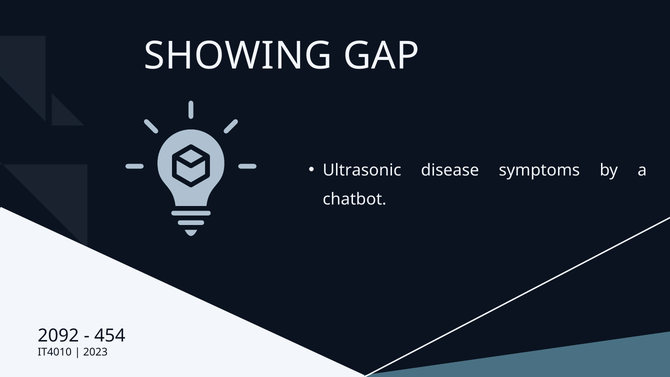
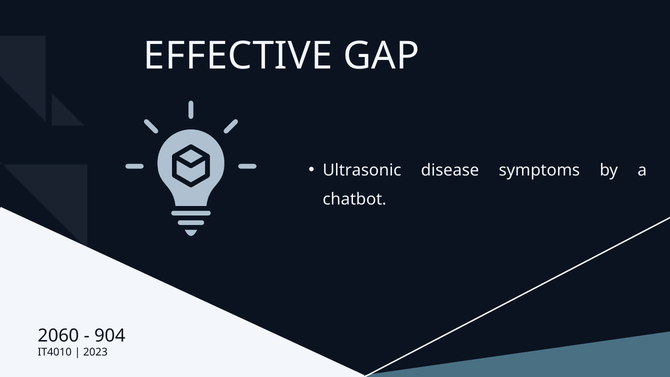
SHOWING: SHOWING -> EFFECTIVE (238, 56)
2092: 2092 -> 2060 (58, 336)
454: 454 -> 904 (110, 336)
